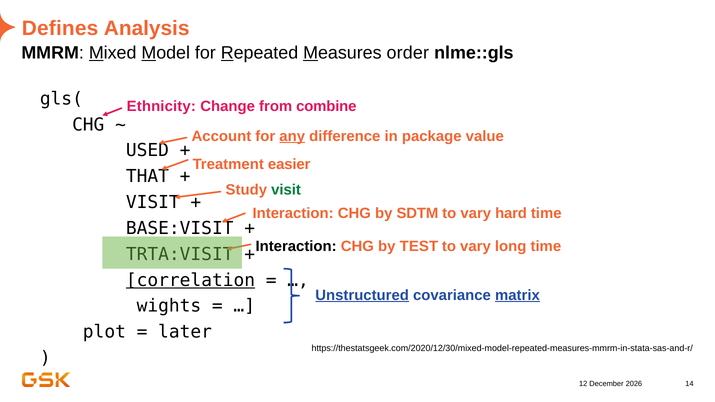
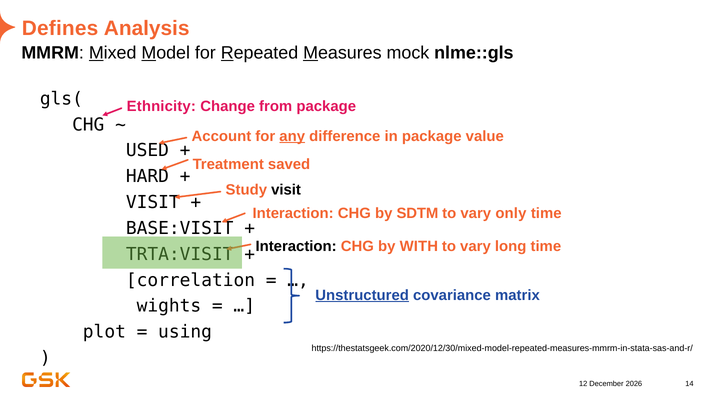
order: order -> mock (408, 53)
from combine: combine -> package (326, 107)
easier: easier -> saved (289, 164)
THAT: THAT -> HARD (147, 177)
visit colour: green -> black (286, 190)
hard: hard -> only (511, 213)
TEST: TEST -> WITH (419, 246)
correlation underline: present -> none (191, 280)
matrix underline: present -> none (517, 295)
later: later -> using (185, 332)
